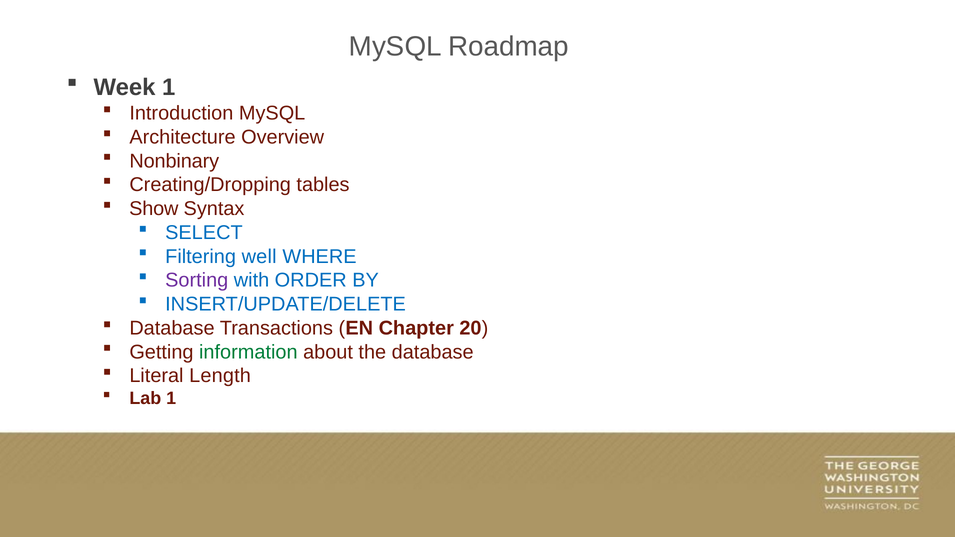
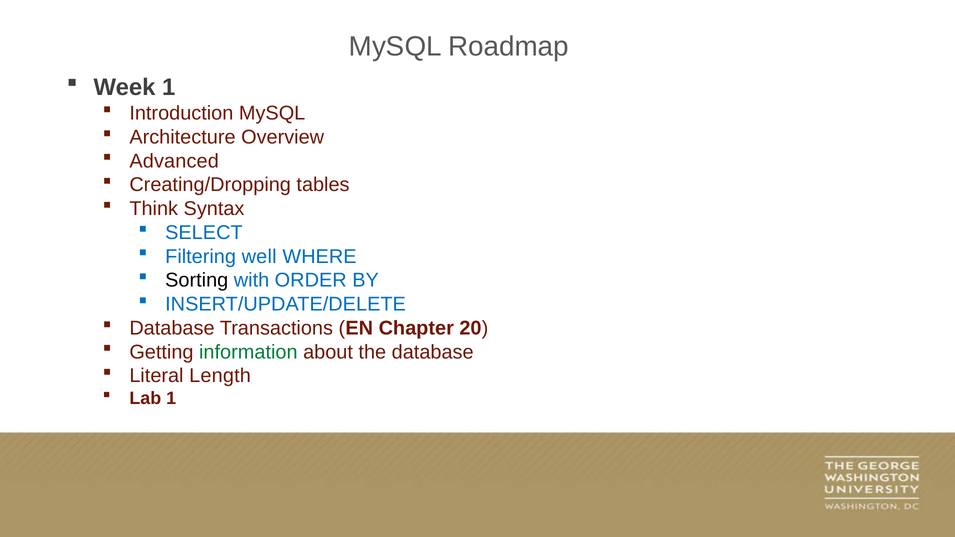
Nonbinary: Nonbinary -> Advanced (174, 161)
Show: Show -> Think (154, 209)
Sorting colour: purple -> black (197, 281)
